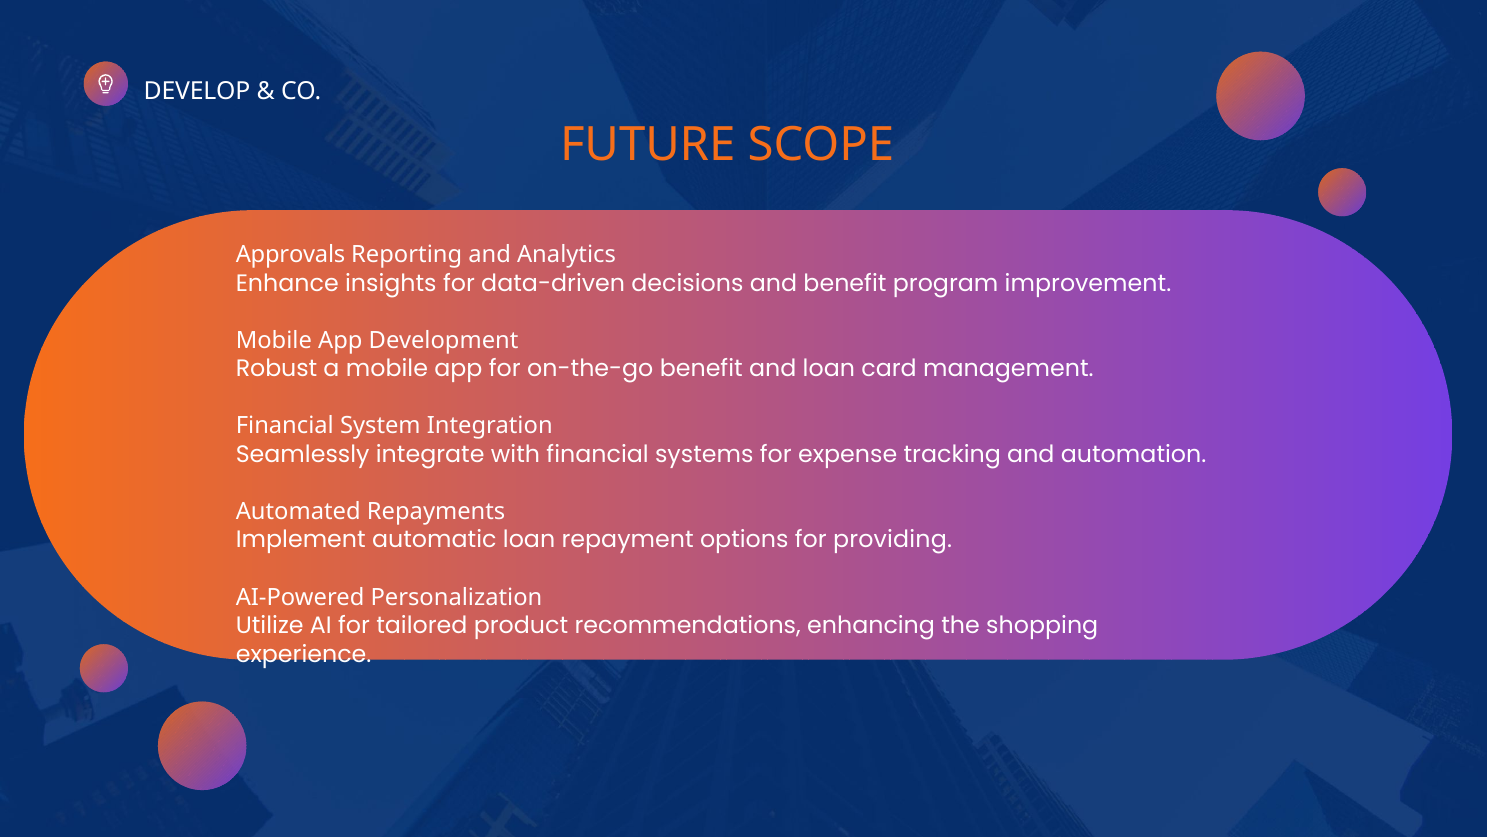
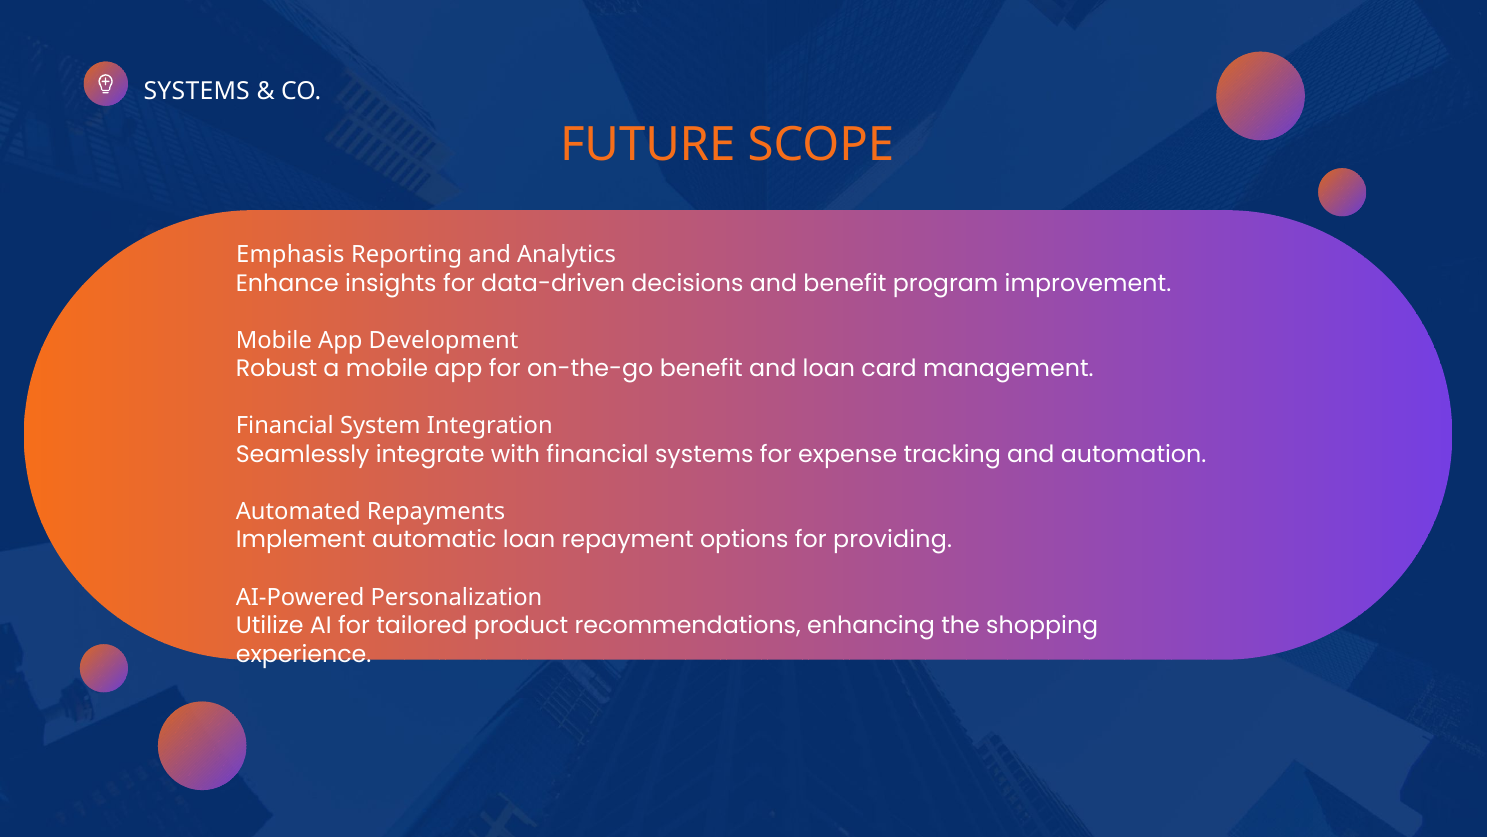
DEVELOP: DEVELOP -> SYSTEMS (197, 91)
Approvals: Approvals -> Emphasis (290, 255)
